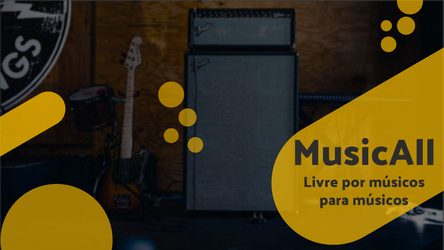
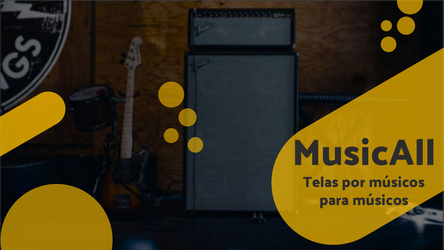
Livre: Livre -> Telas (321, 182)
